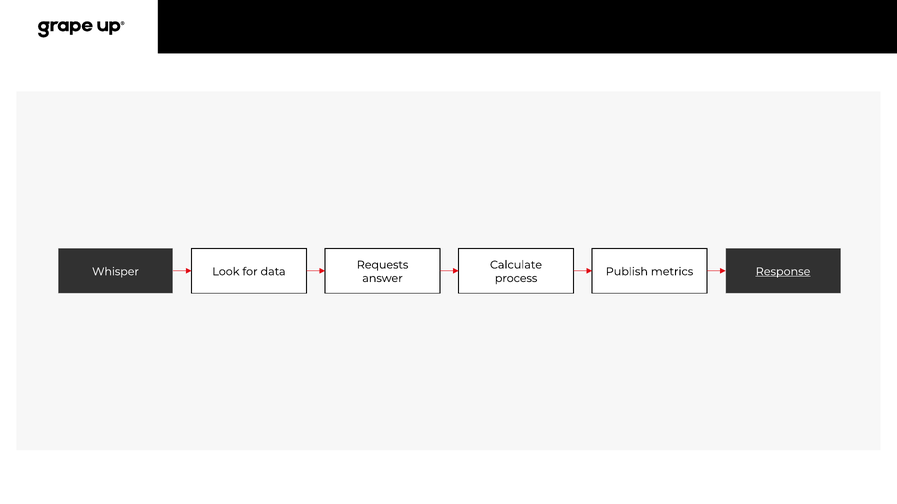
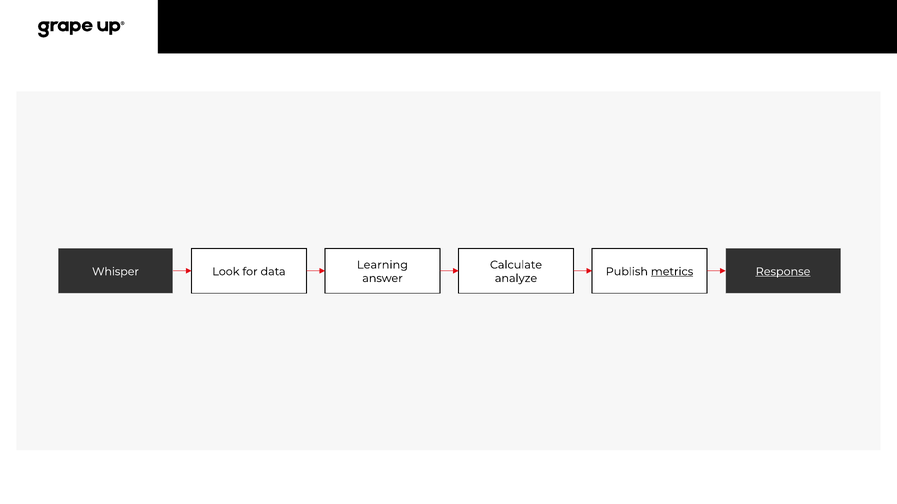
Requests: Requests -> Learning (382, 265)
metrics underline: none -> present (672, 272)
process: process -> analyze (516, 279)
